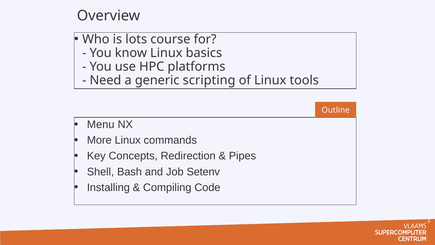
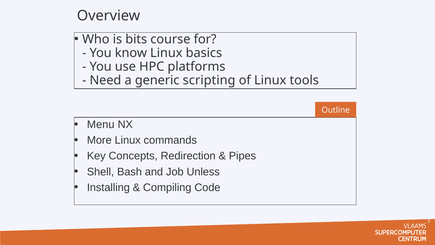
lots: lots -> bits (136, 39)
Setenv: Setenv -> Unless (203, 172)
